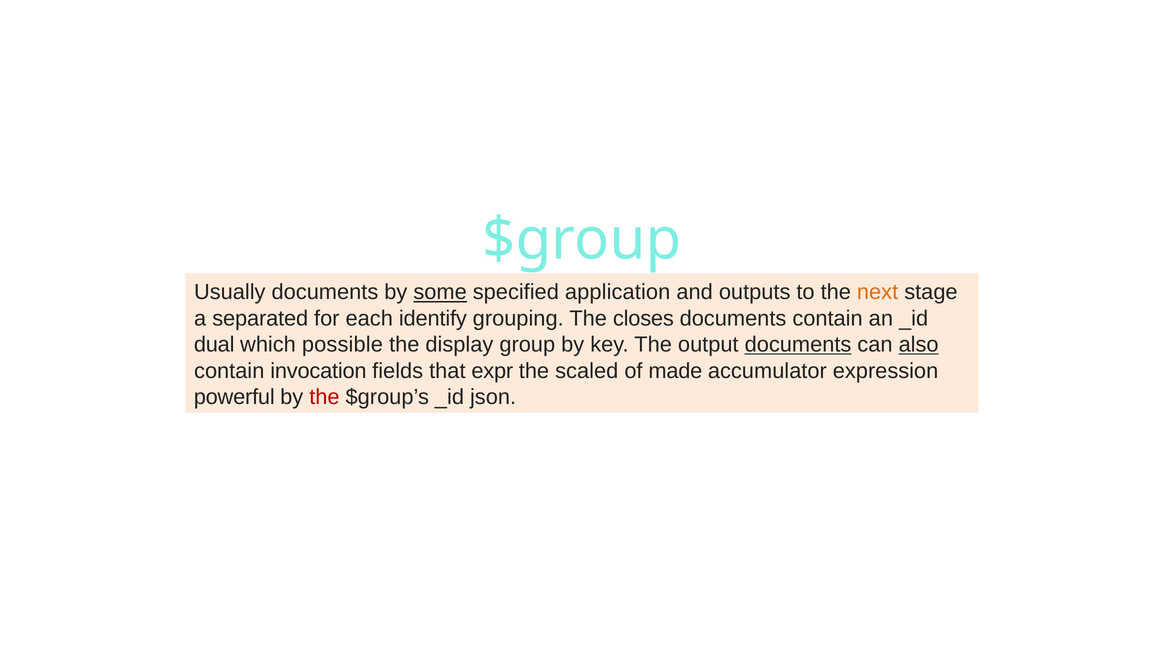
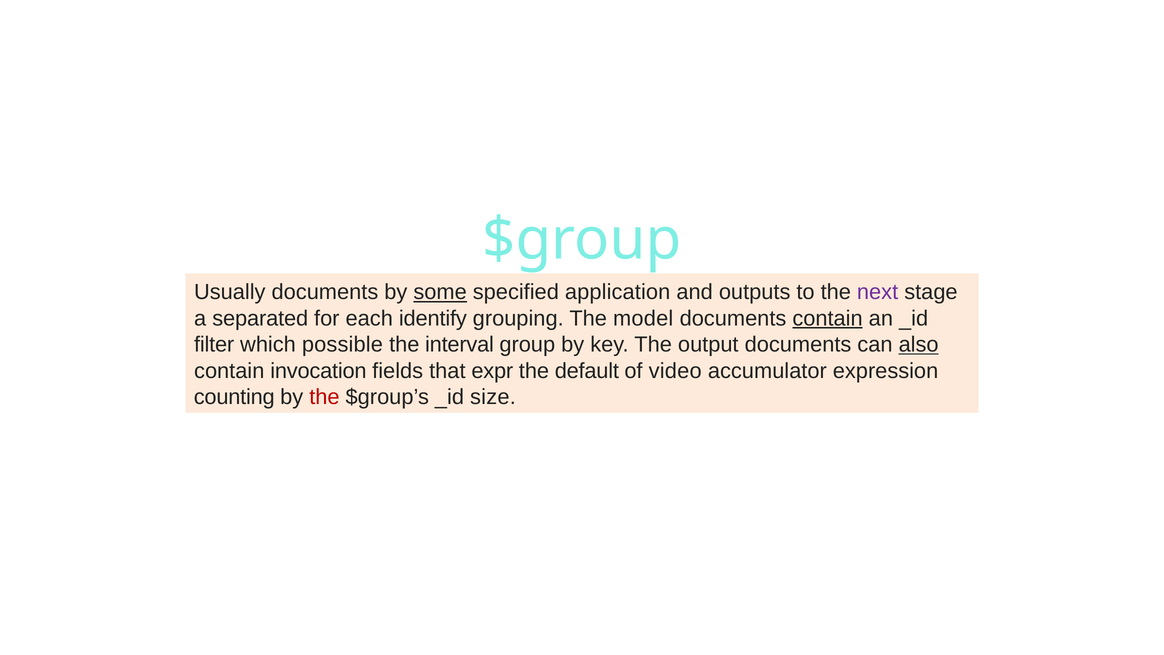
next colour: orange -> purple (878, 292)
closes: closes -> model (643, 318)
contain underline: none -> present (828, 318)
dual: dual -> filter (214, 345)
display: display -> interval (459, 345)
documents underline: present -> none (798, 345)
scaled: scaled -> default (587, 371)
made: made -> video (675, 371)
powerful: powerful -> counting (234, 397)
json: json -> size (493, 397)
